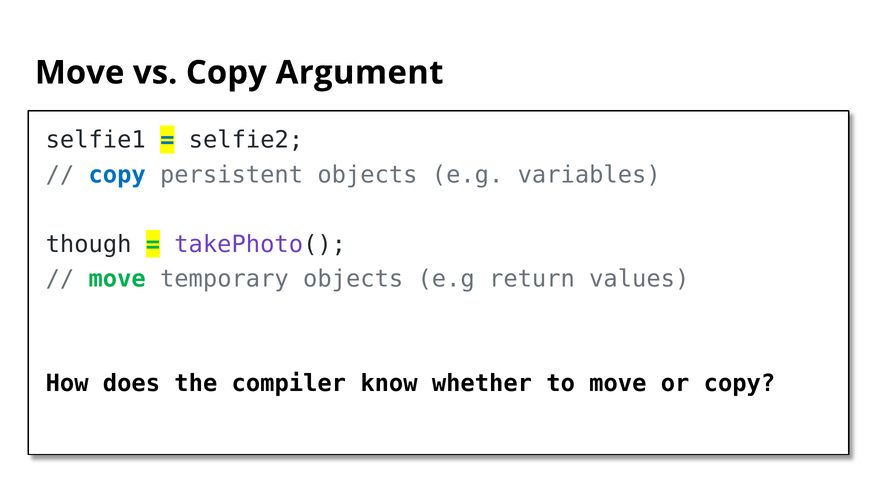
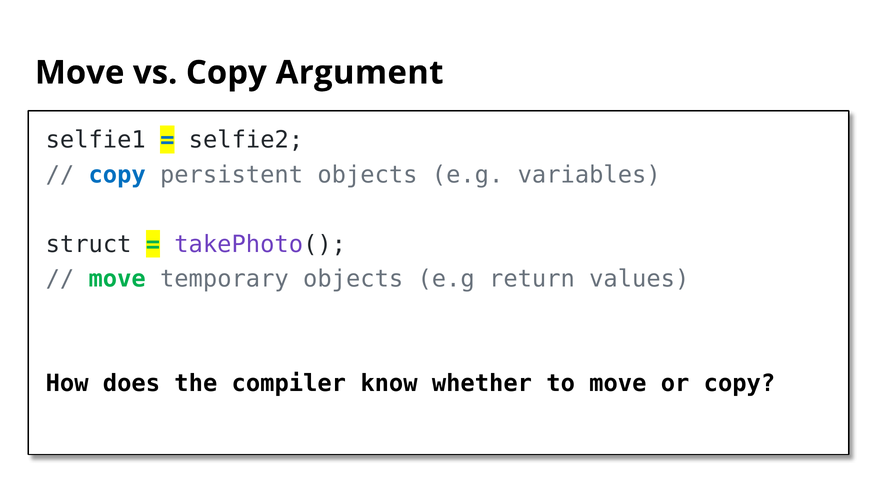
though: though -> struct (89, 244)
